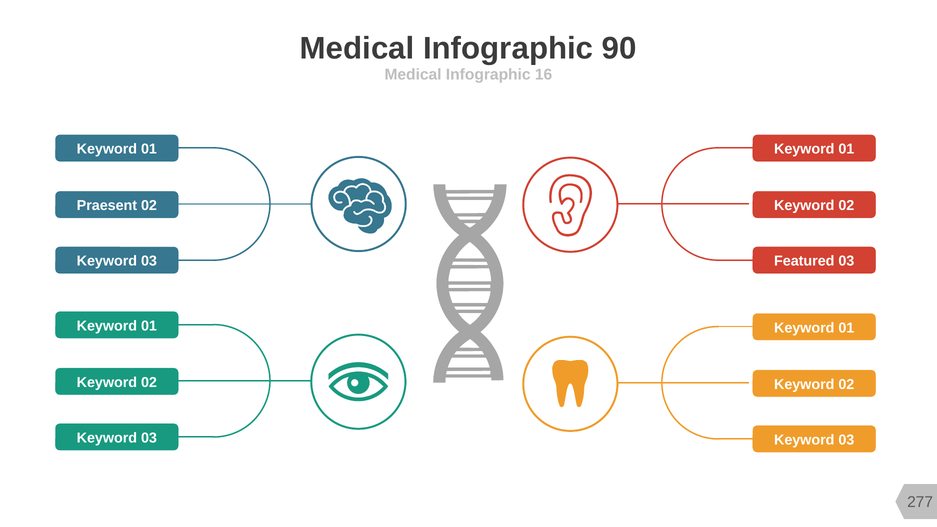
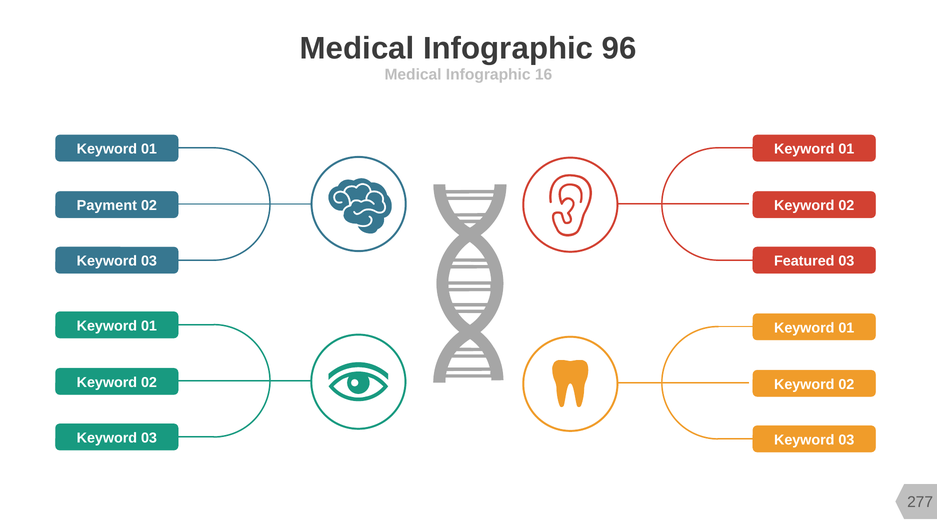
90: 90 -> 96 (619, 48)
Praesent: Praesent -> Payment (107, 206)
